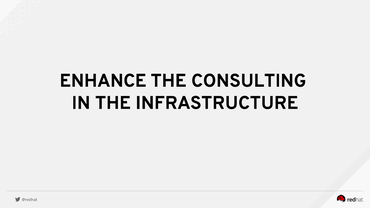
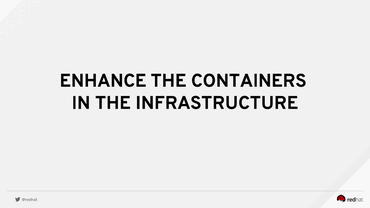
CONSULTING: CONSULTING -> CONTAINERS (249, 81)
